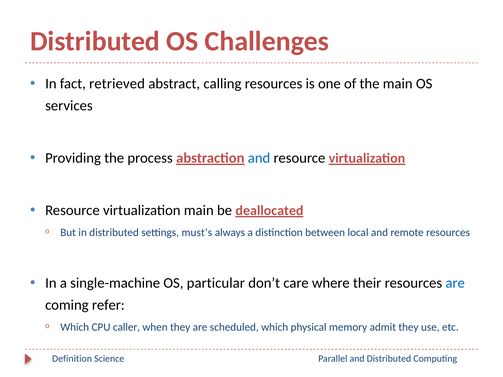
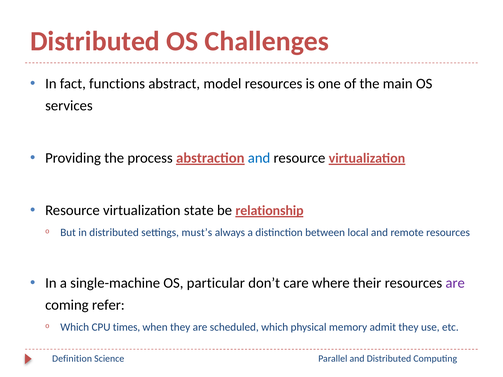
retrieved: retrieved -> functions (117, 84)
calling: calling -> model (222, 84)
virtualization main: main -> state (199, 211)
deallocated: deallocated -> relationship (270, 211)
are colour: blue -> purple (455, 283)
caller: caller -> times (126, 327)
